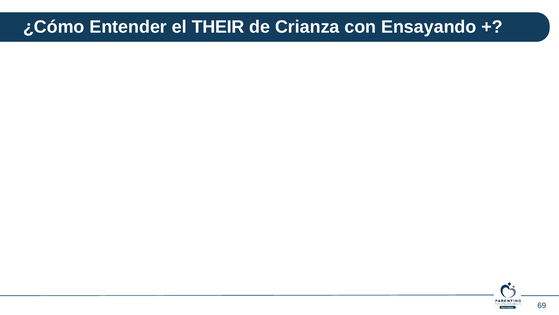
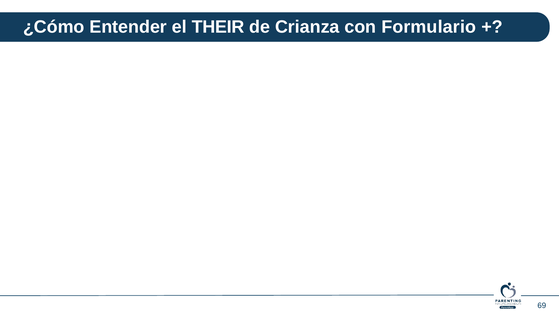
Ensayando: Ensayando -> Formulario (429, 27)
